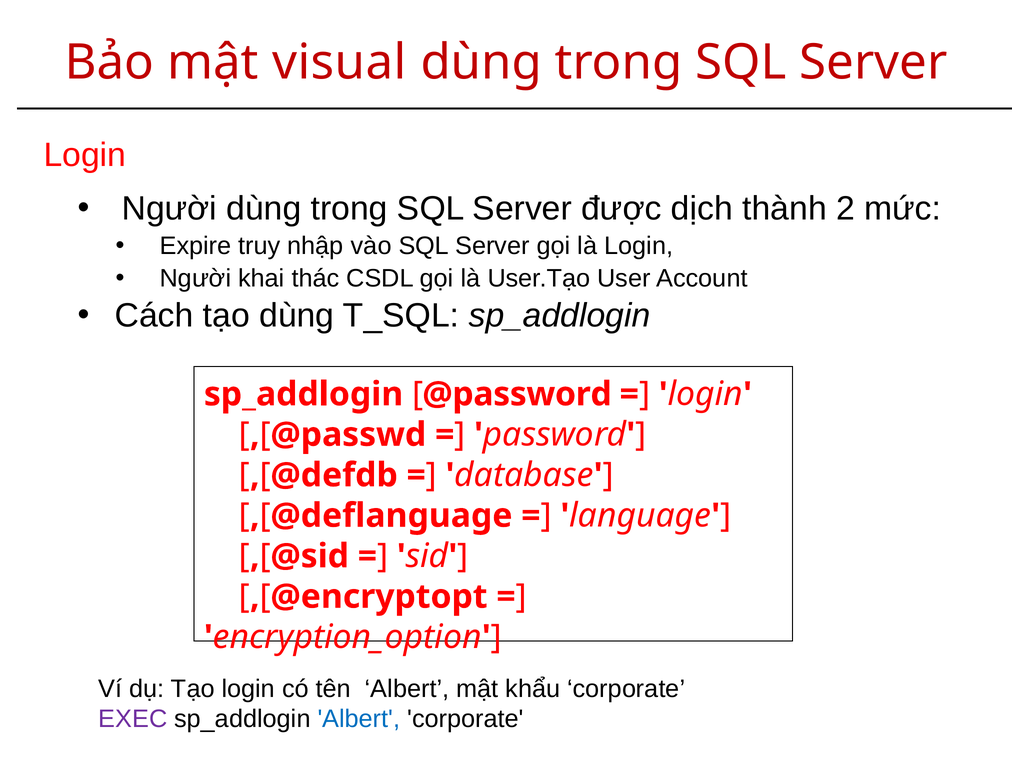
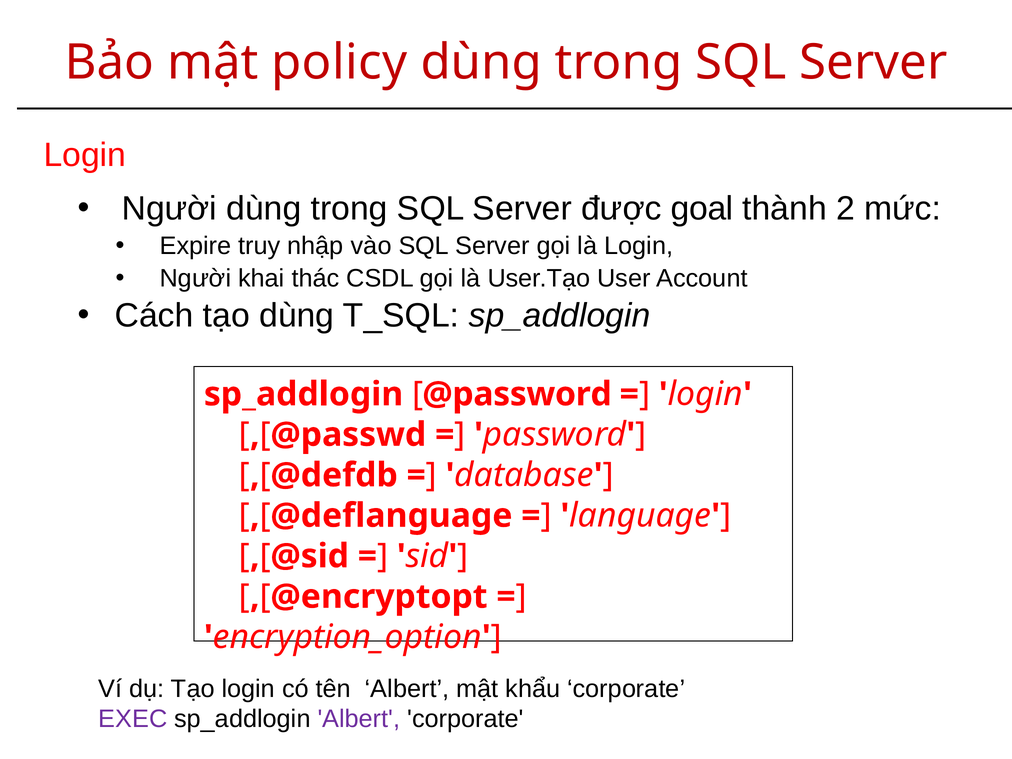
visual: visual -> policy (339, 62)
dịch: dịch -> goal (702, 209)
Albert colour: blue -> purple (359, 719)
